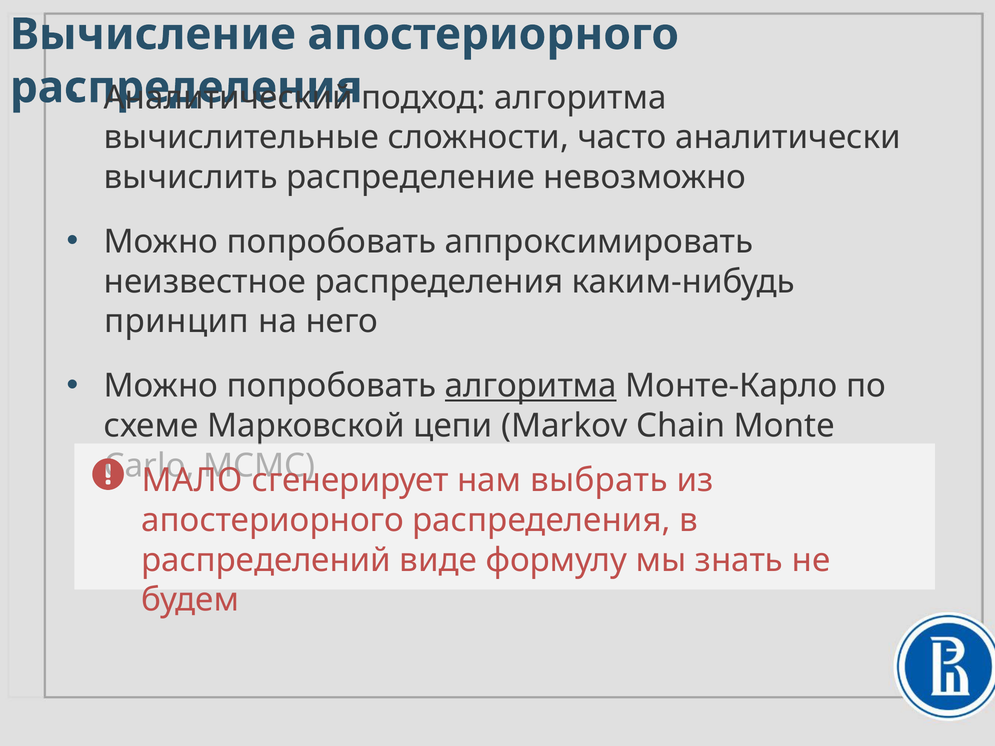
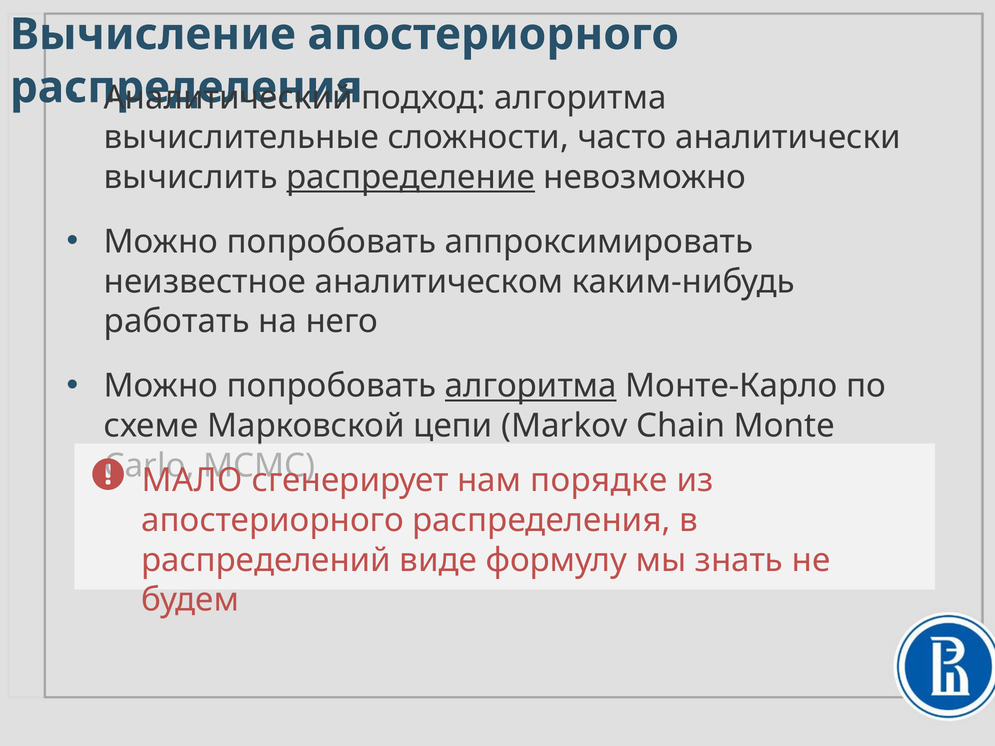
распределение underline: none -> present (411, 177)
неизвестное распределения: распределения -> аналитическом (439, 282)
принцип: принцип -> работать (177, 321)
выбрать: выбрать -> порядке (599, 481)
